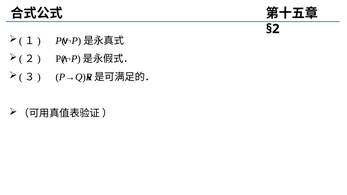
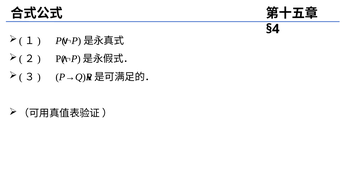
§2: §2 -> §4 (273, 29)
